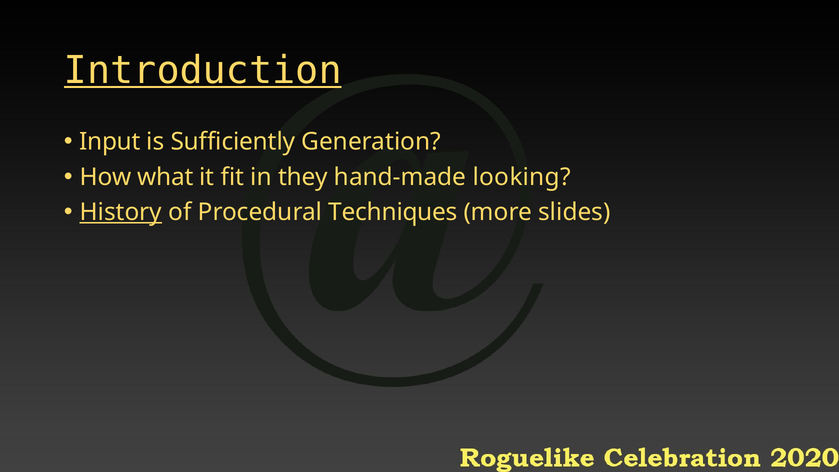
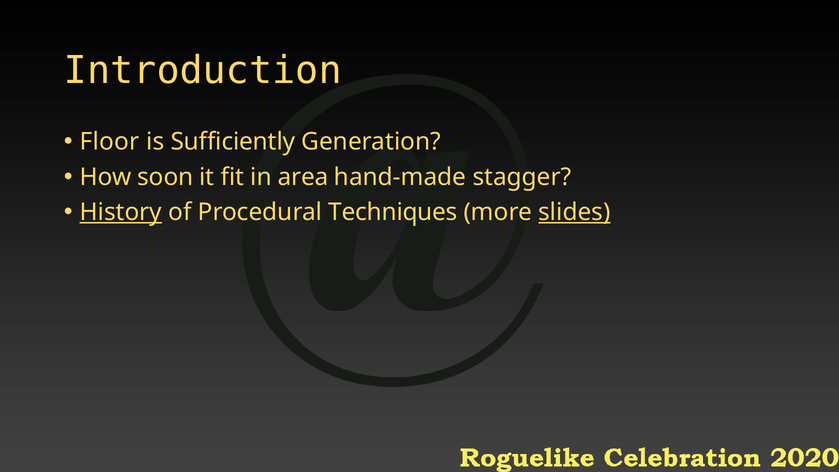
Introduction underline: present -> none (203, 70)
Input: Input -> Floor (110, 142)
what: what -> soon (165, 177)
they: they -> area (303, 177)
looking: looking -> stagger (522, 177)
slides underline: none -> present (574, 212)
